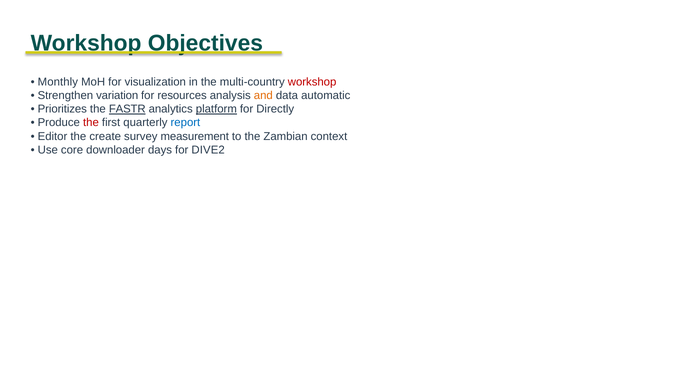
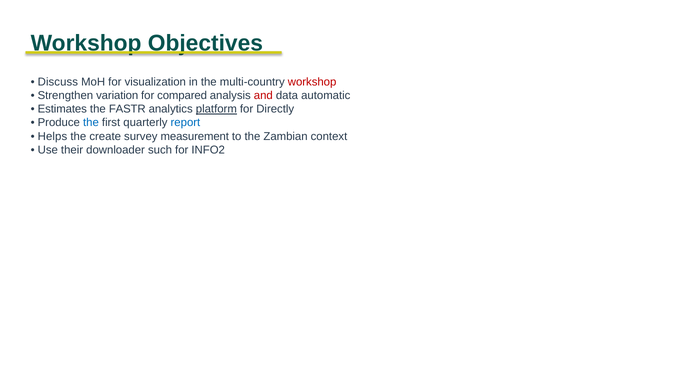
Monthly: Monthly -> Discuss (58, 82)
resources: resources -> compared (182, 95)
and colour: orange -> red (263, 95)
Prioritizes: Prioritizes -> Estimates (62, 109)
FASTR underline: present -> none (127, 109)
the colour: red -> blue (91, 123)
Editor: Editor -> Helps (52, 136)
core: core -> their (72, 150)
days: days -> such (160, 150)
DIVE2: DIVE2 -> INFO2 (208, 150)
